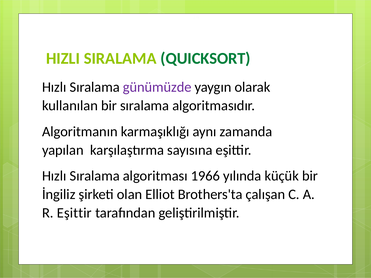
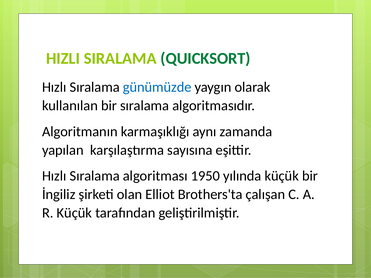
günümüzde colour: purple -> blue (157, 87)
1966: 1966 -> 1950 (205, 176)
R Eşittir: Eşittir -> Küçük (74, 213)
